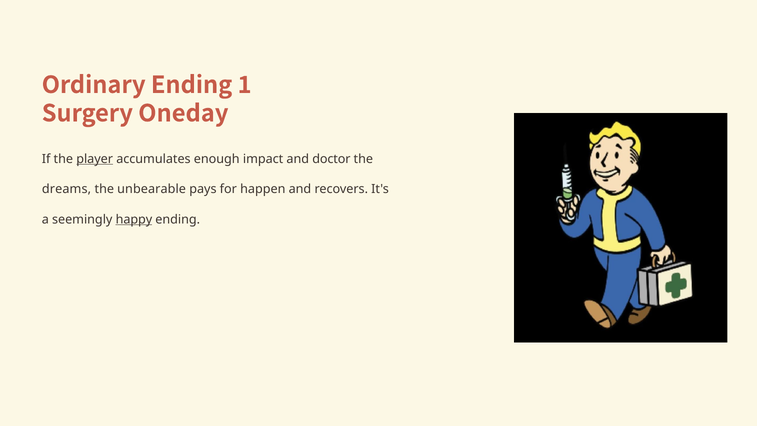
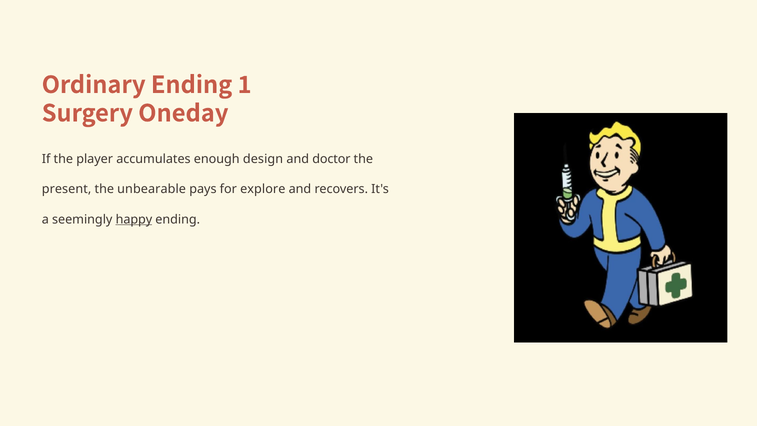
player underline: present -> none (95, 159)
impact: impact -> design (263, 159)
dreams: dreams -> present (67, 189)
happen: happen -> explore (263, 189)
